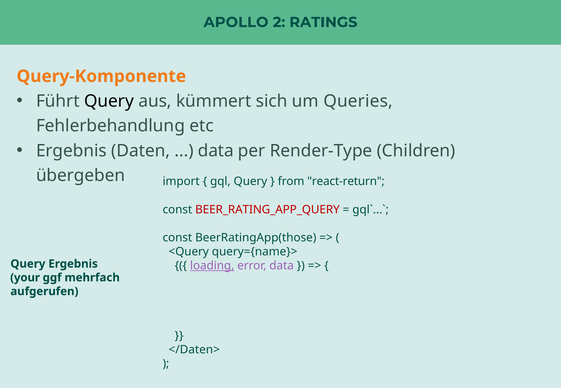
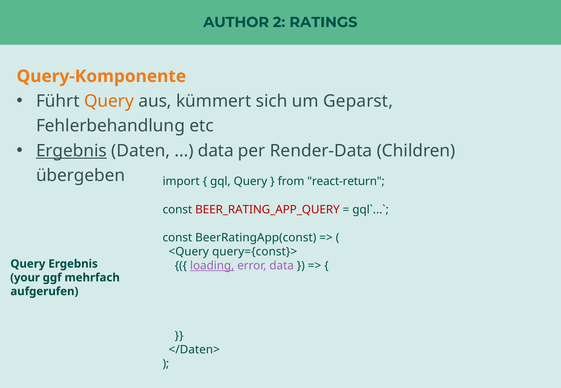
APOLLO: APOLLO -> AUTHOR (236, 22)
Query colour: black -> orange (109, 101)
Queries: Queries -> Geparst (358, 101)
Ergebnis underline: none -> present (71, 151)
Render-Type: Render-Type -> Render-Data (321, 151)
BeerRatingApp(those: BeerRatingApp(those -> BeerRatingApp(const (256, 238)
query={name}>: query={name}> -> query={const}> (255, 252)
